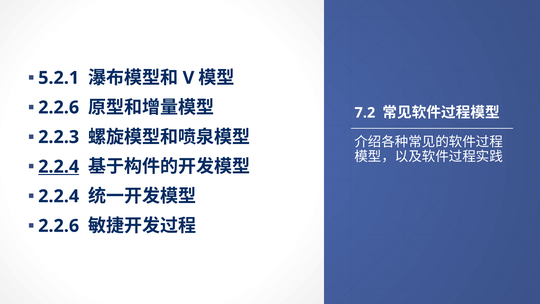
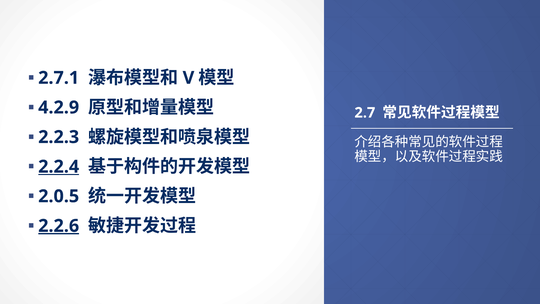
5.2.1: 5.2.1 -> 2.7.1 (59, 78)
2.2.6: 2.2.6 -> 4.2.9 (59, 107)
7.2: 7.2 -> 2.7 (365, 113)
2.2.4: 2.2.4 -> 2.0.5 (59, 196)
2.2.6 underline: none -> present (59, 226)
